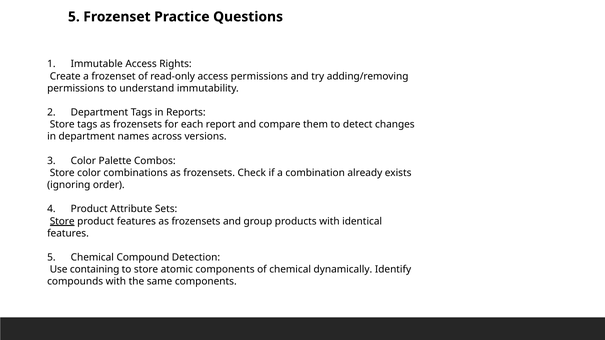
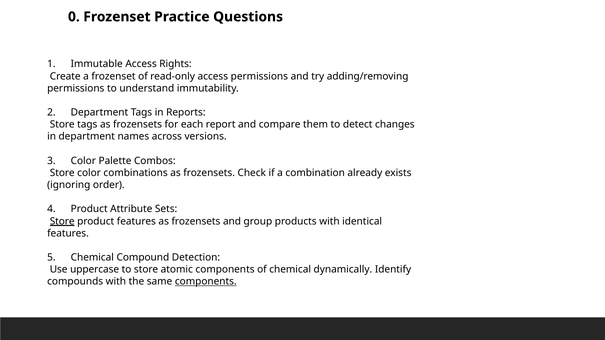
5: 5 -> 0 (74, 17)
containing: containing -> uppercase (95, 270)
components underline: none -> present (206, 282)
